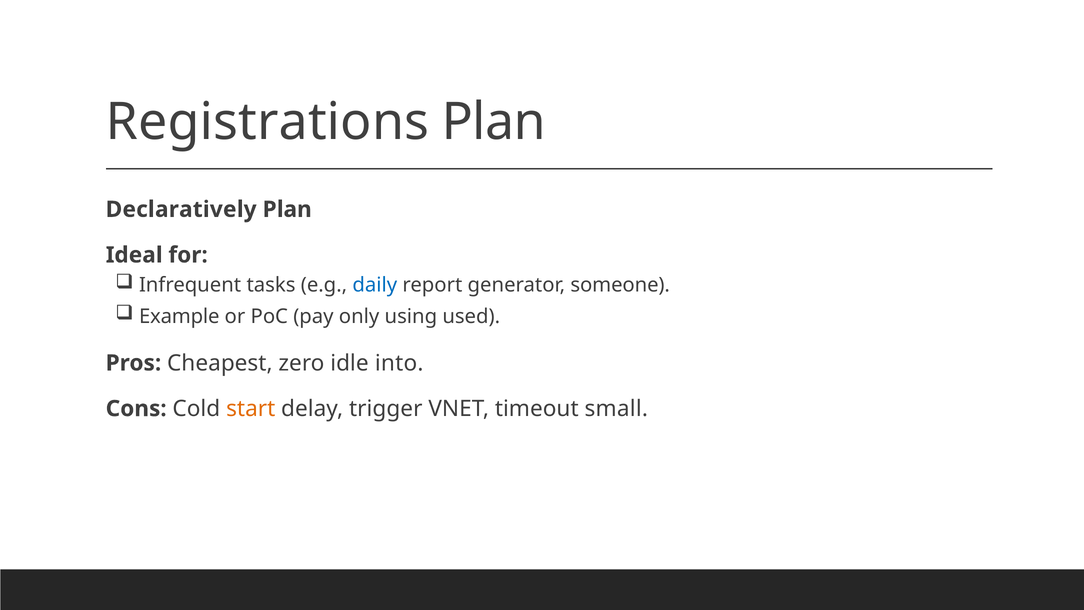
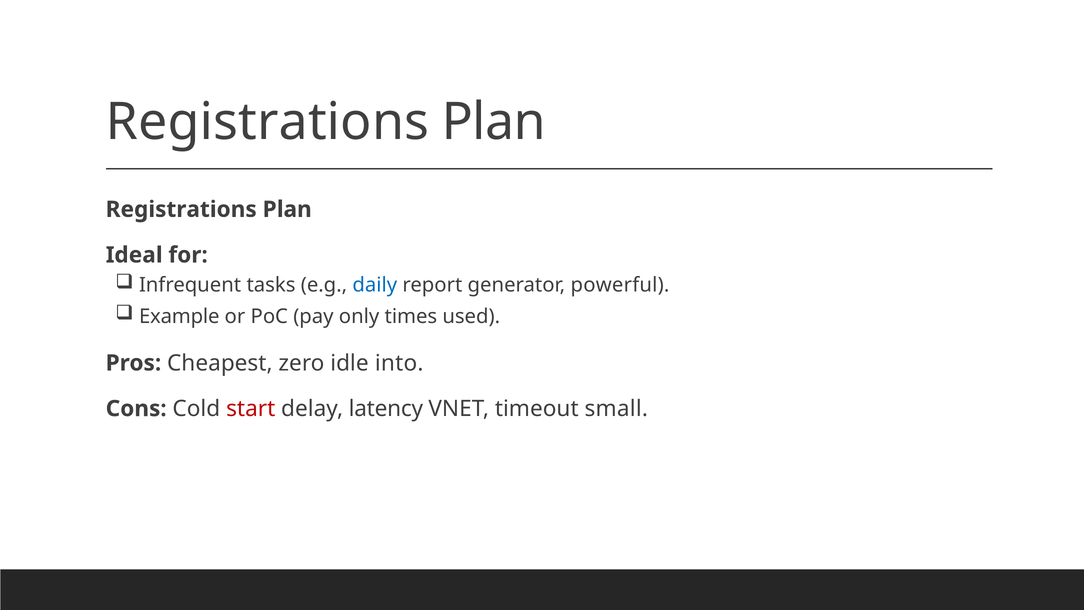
Declaratively: Declaratively -> Registrations (181, 209)
someone: someone -> powerful (620, 285)
using: using -> times (411, 316)
start colour: orange -> red (251, 409)
trigger: trigger -> latency (386, 409)
